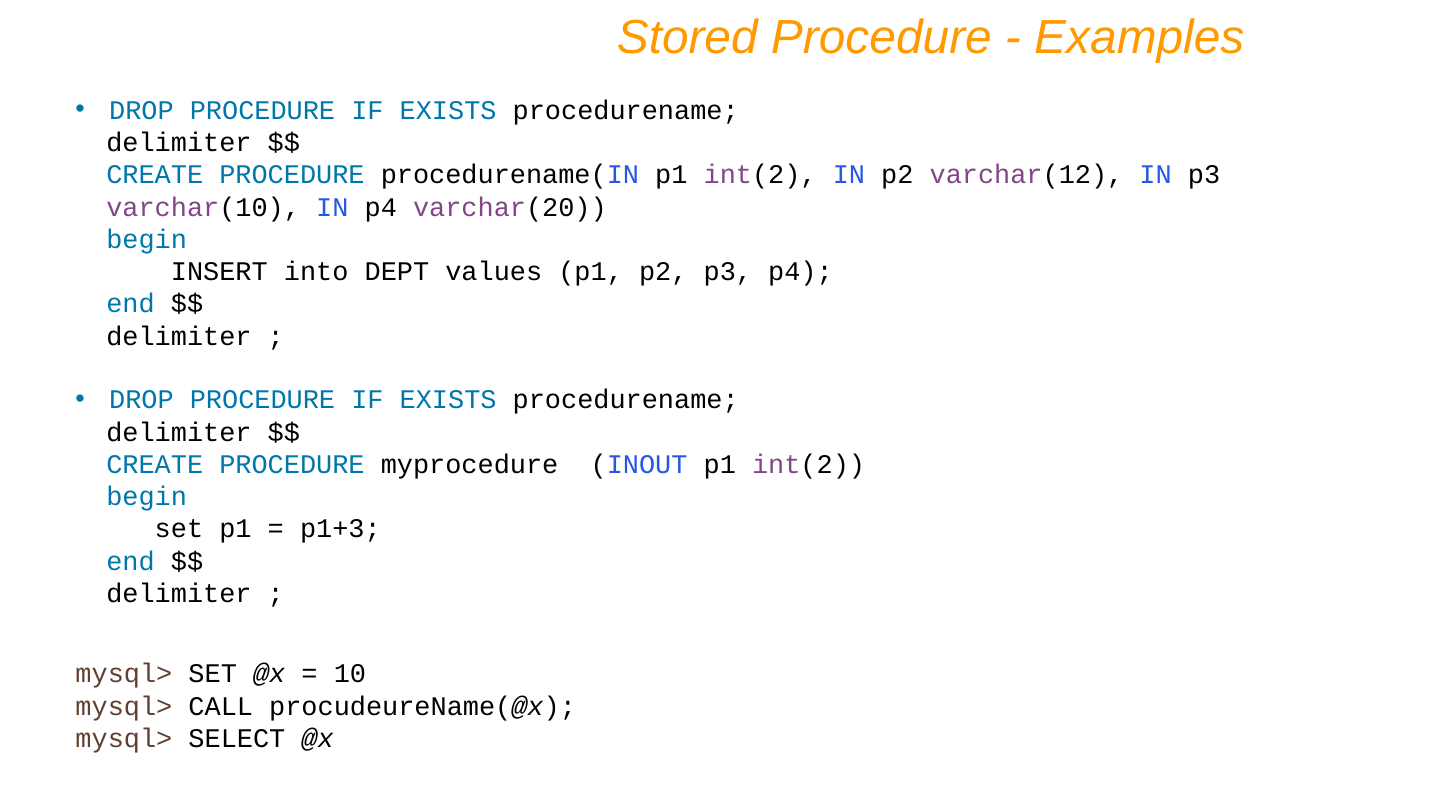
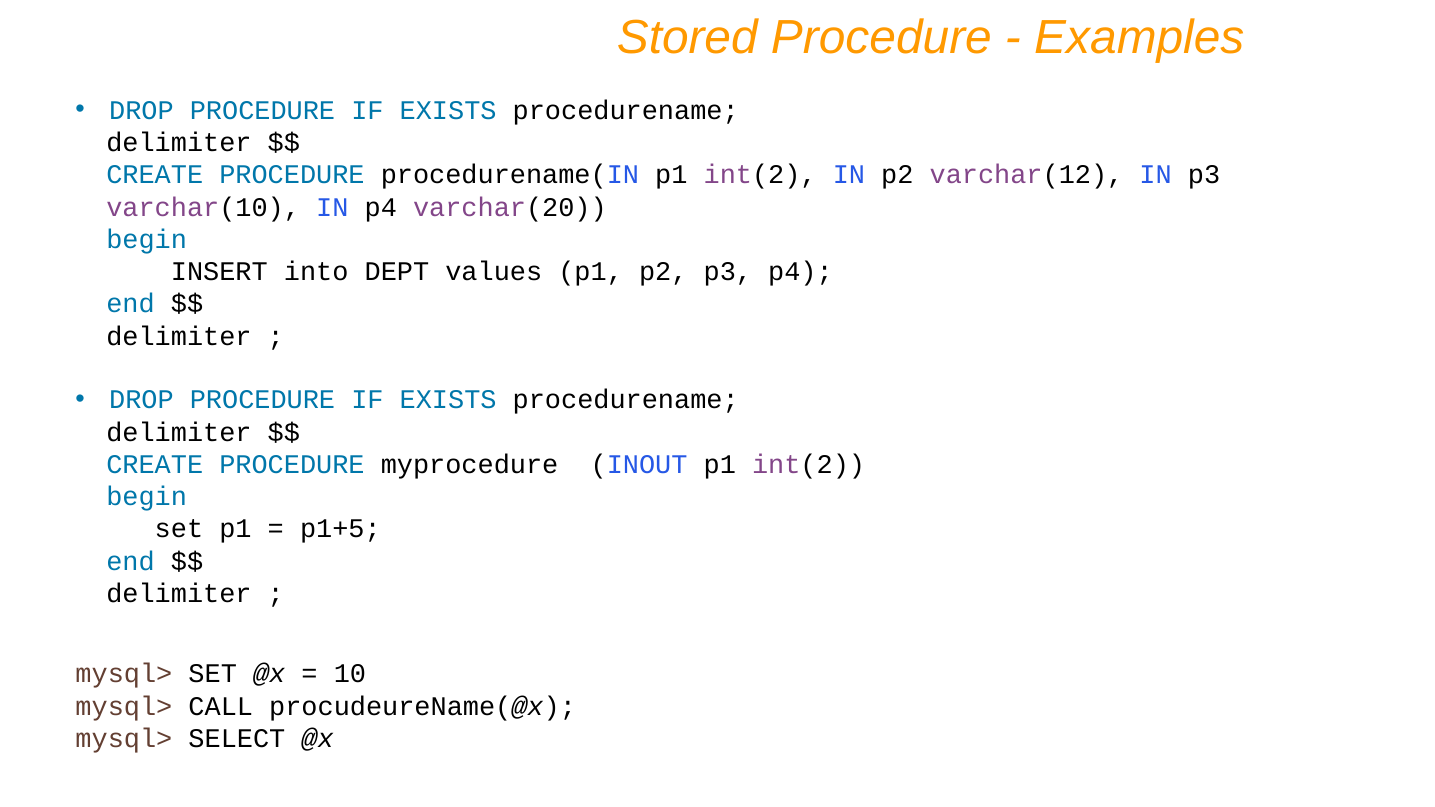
p1+3: p1+3 -> p1+5 (340, 529)
